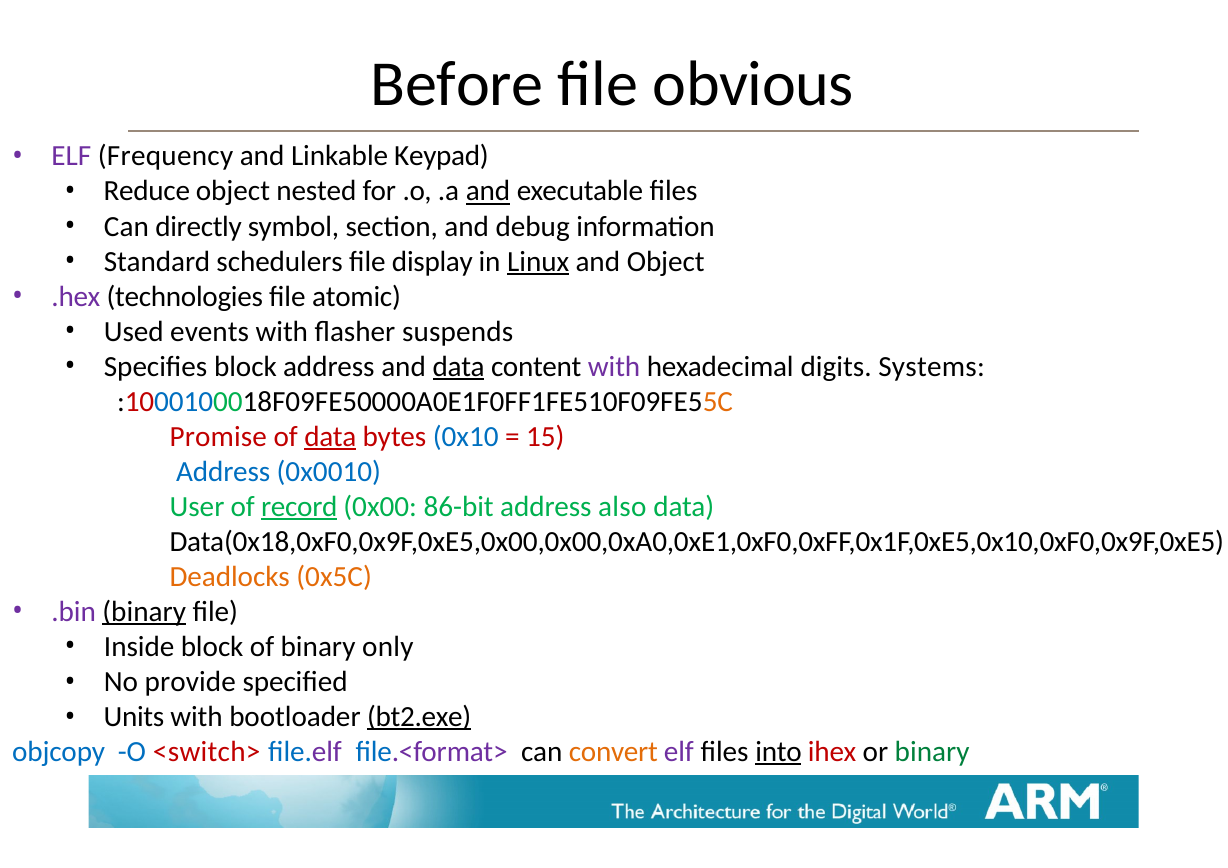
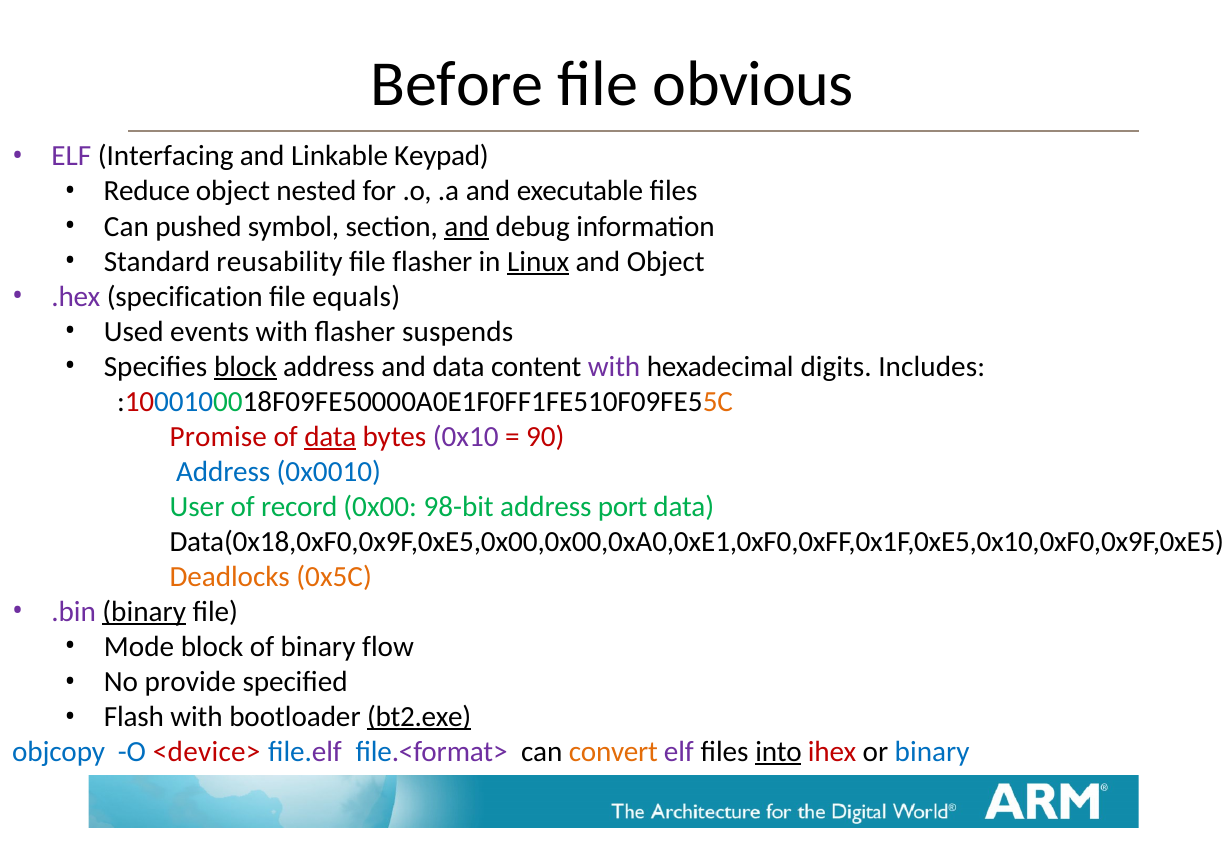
Frequency: Frequency -> Interfacing (166, 156)
and underline: present -> none (488, 191)
directly: directly -> pushed (198, 226)
and underline: none -> present (467, 226)
schedulers: schedulers -> reusability (279, 261)
file display: display -> flasher (432, 261)
technologies: technologies -> specification (185, 296)
atomic: atomic -> equals (356, 296)
block underline: none -> present (245, 366)
data underline: present -> none (459, 366)
Systems: Systems -> Includes (932, 366)
0x10 colour: blue -> purple (466, 436)
15: 15 -> 90 (545, 436)
record underline: present -> none (299, 506)
86-bit: 86-bit -> 98-bit (459, 506)
also: also -> port (623, 506)
Inside: Inside -> Mode (139, 646)
only: only -> flow (388, 646)
Units: Units -> Flash (134, 717)
<switch>: <switch> -> <device> (207, 752)
binary colour: green -> blue (932, 752)
